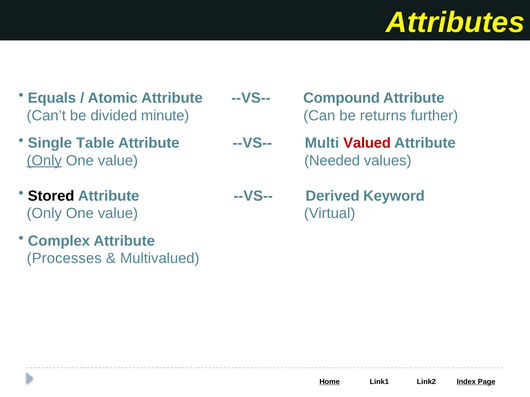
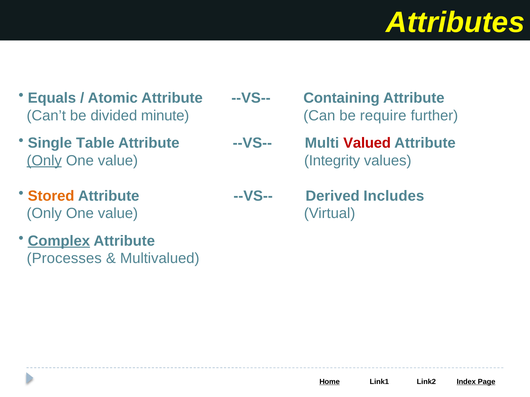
Compound: Compound -> Containing (342, 98)
returns: returns -> require (383, 116)
Needed: Needed -> Integrity (332, 161)
Stored colour: black -> orange (51, 196)
Keyword: Keyword -> Includes (394, 196)
Complex underline: none -> present (59, 241)
